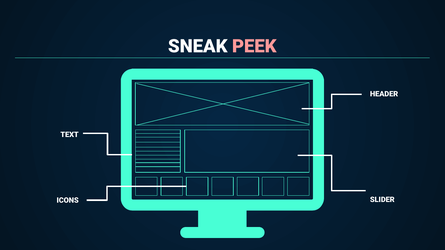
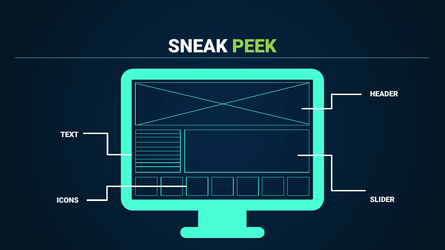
PEEK colour: pink -> light green (254, 47)
